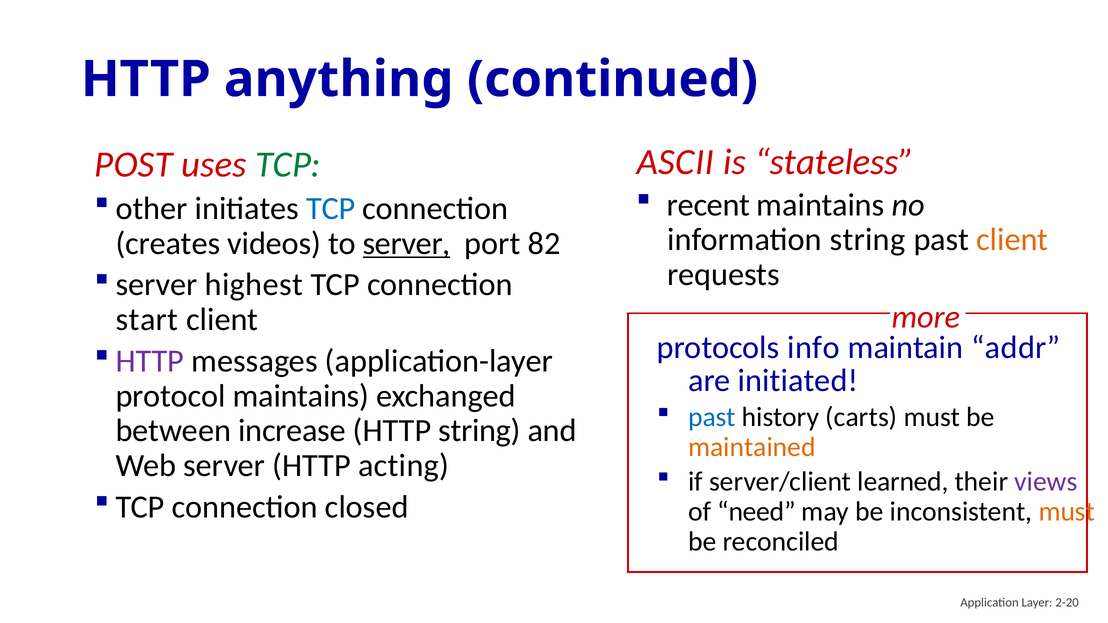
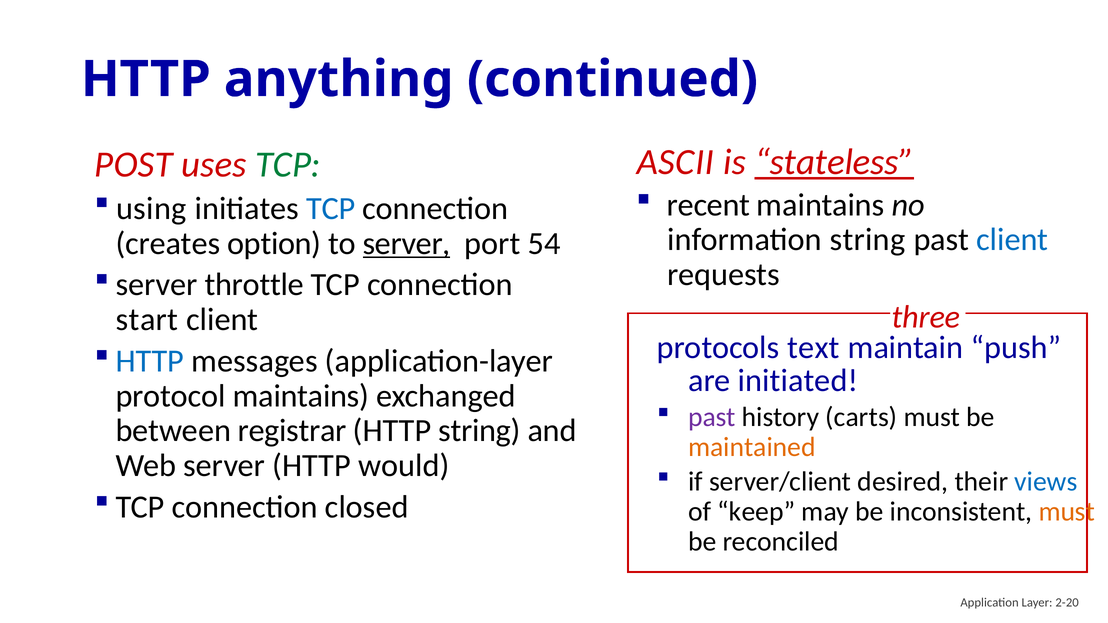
stateless underline: none -> present (834, 162)
other: other -> using (151, 209)
client colour: orange -> blue (1012, 240)
videos: videos -> option (274, 243)
82: 82 -> 54 (544, 243)
highest: highest -> throttle (254, 285)
more: more -> three (926, 317)
info: info -> text (813, 348)
addr: addr -> push (1016, 348)
HTTP colour: purple -> blue (150, 361)
past colour: blue -> purple (712, 418)
increase: increase -> registrar (292, 431)
acting: acting -> would (404, 466)
learned: learned -> desired (903, 482)
views colour: purple -> blue (1046, 482)
need: need -> keep (756, 512)
